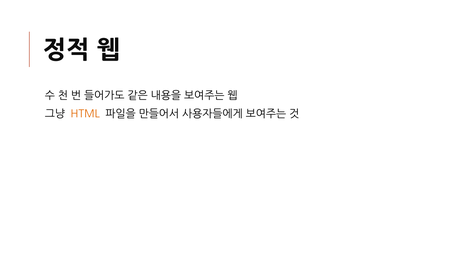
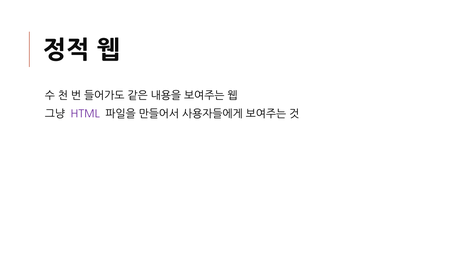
HTML colour: orange -> purple (85, 114)
